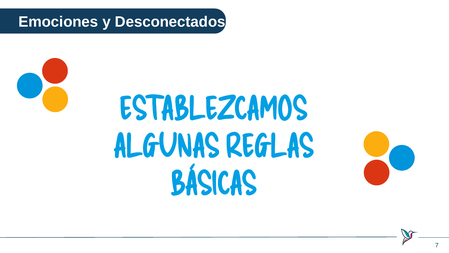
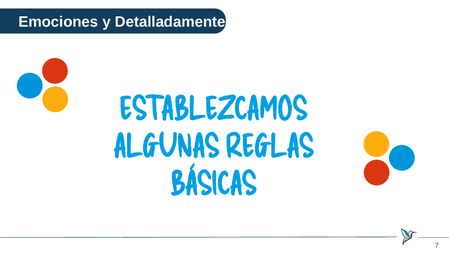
Desconectados: Desconectados -> Detalladamente (170, 22)
